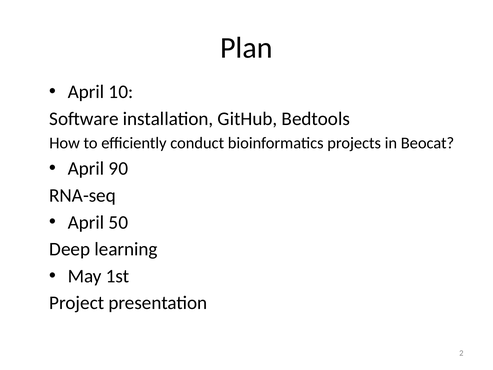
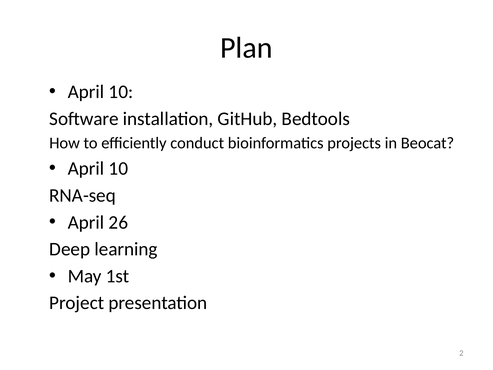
90: 90 -> 10 (118, 168)
50: 50 -> 26 (118, 222)
